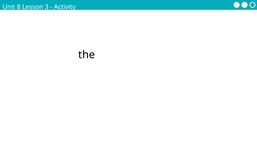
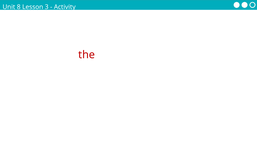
the colour: black -> red (87, 55)
